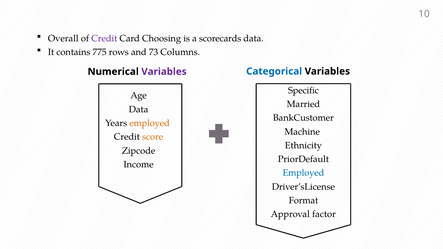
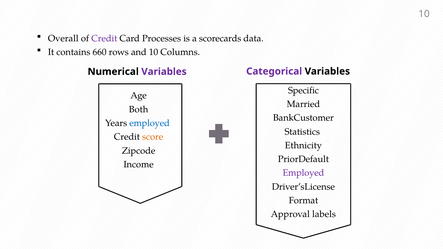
Choosing: Choosing -> Processes (162, 38)
775: 775 -> 660 (100, 52)
and 73: 73 -> 10 (154, 52)
Categorical colour: blue -> purple (274, 71)
Data: Data -> Both (139, 109)
employed colour: orange -> blue (150, 123)
Machine: Machine -> Statistics (302, 132)
Employed colour: blue -> purple (303, 173)
factor: factor -> labels (324, 214)
